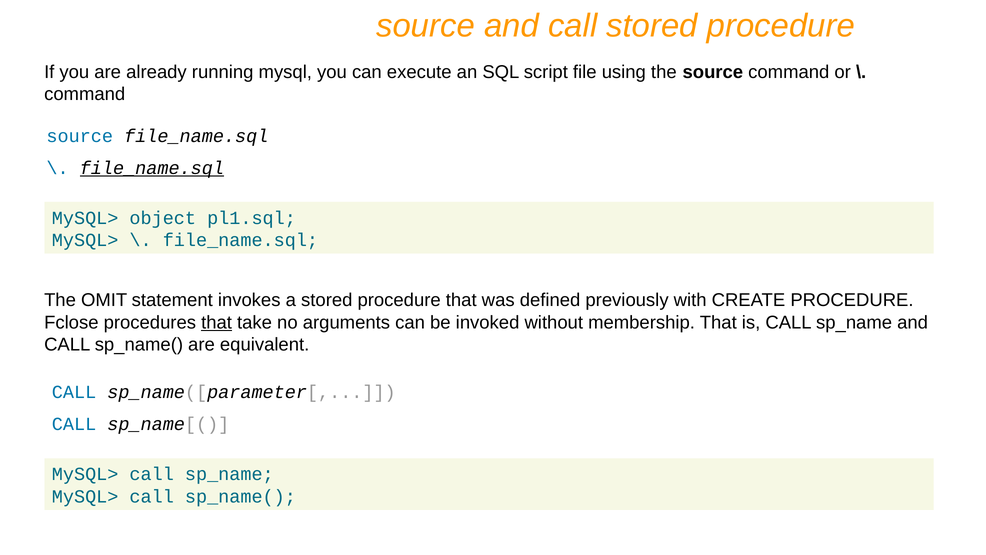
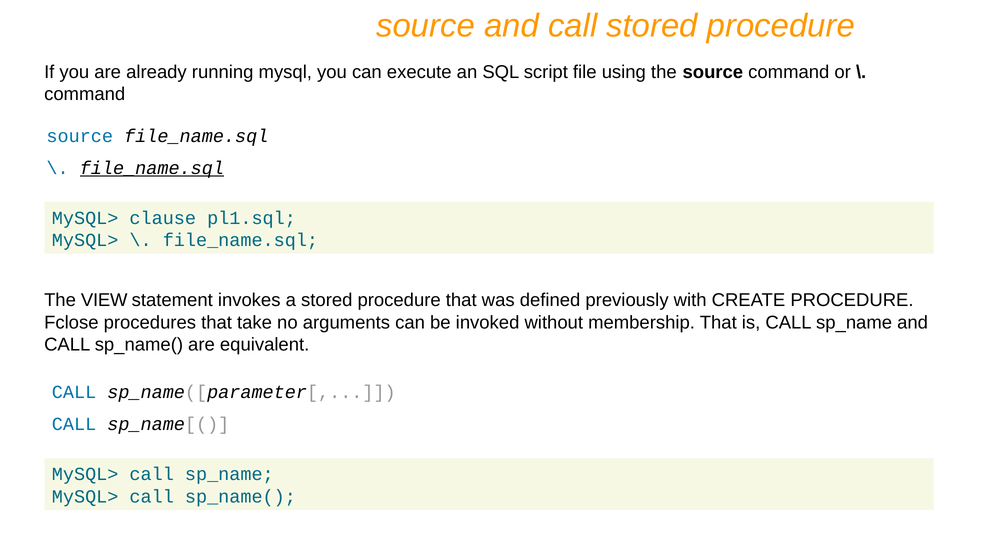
object: object -> clause (163, 218)
OMIT: OMIT -> VIEW (104, 300)
that underline: present -> none (217, 322)
